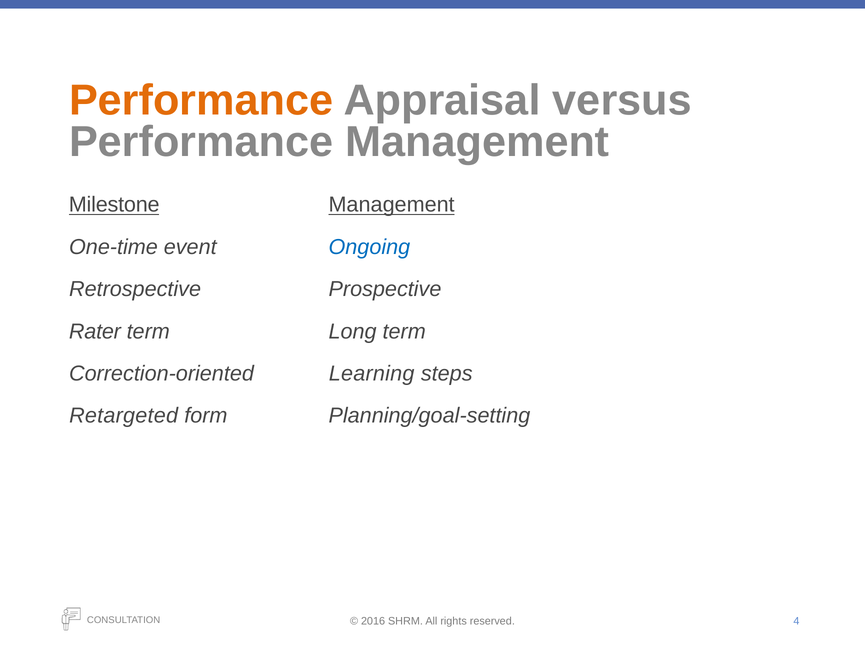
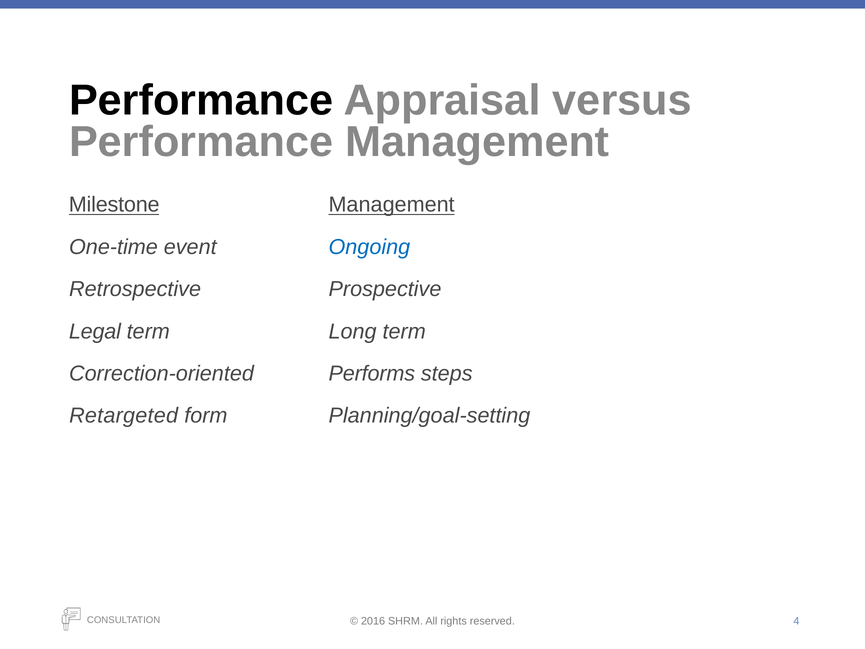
Performance colour: orange -> black (201, 100)
Rater: Rater -> Legal (95, 331)
Learning: Learning -> Performs (372, 373)
